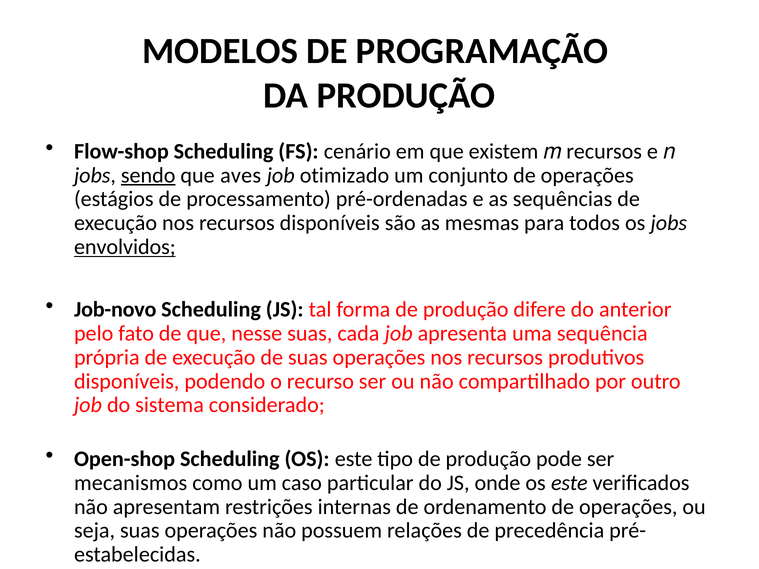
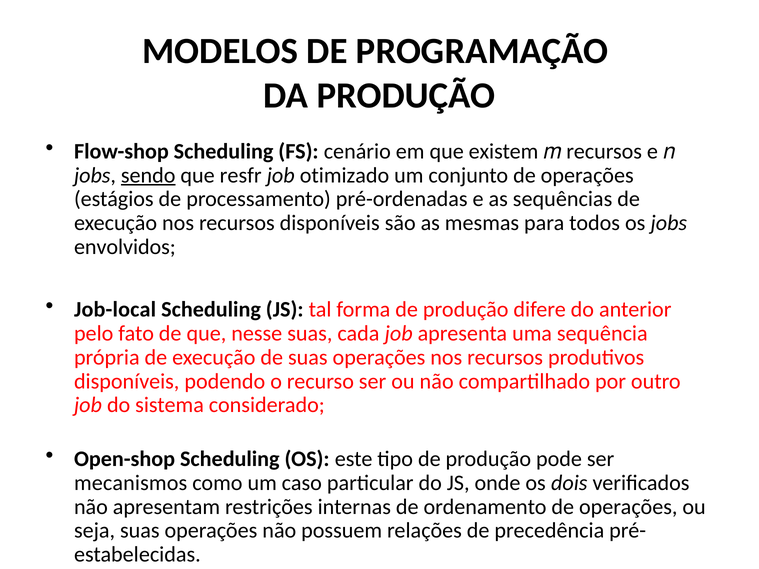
aves: aves -> resfr (241, 175)
envolvidos underline: present -> none (125, 247)
Job-novo: Job-novo -> Job-local (115, 310)
onde os este: este -> dois (569, 483)
